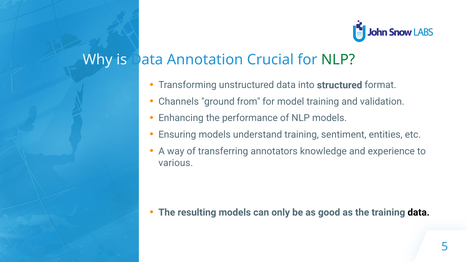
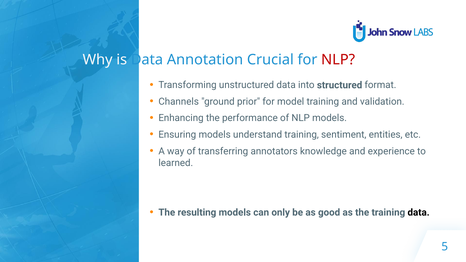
NLP colour: green -> red (338, 60)
from: from -> prior (249, 102)
various: various -> learned (176, 163)
